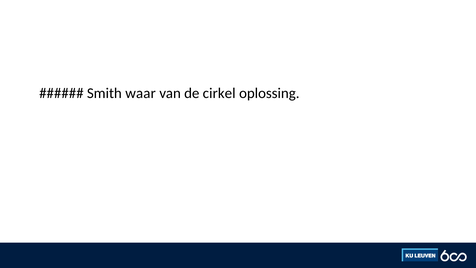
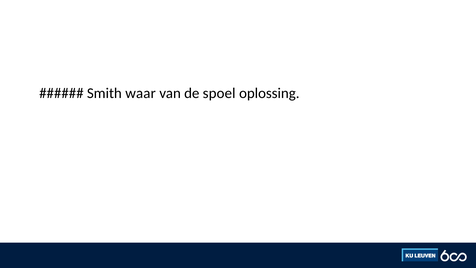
cirkel: cirkel -> spoel (219, 93)
